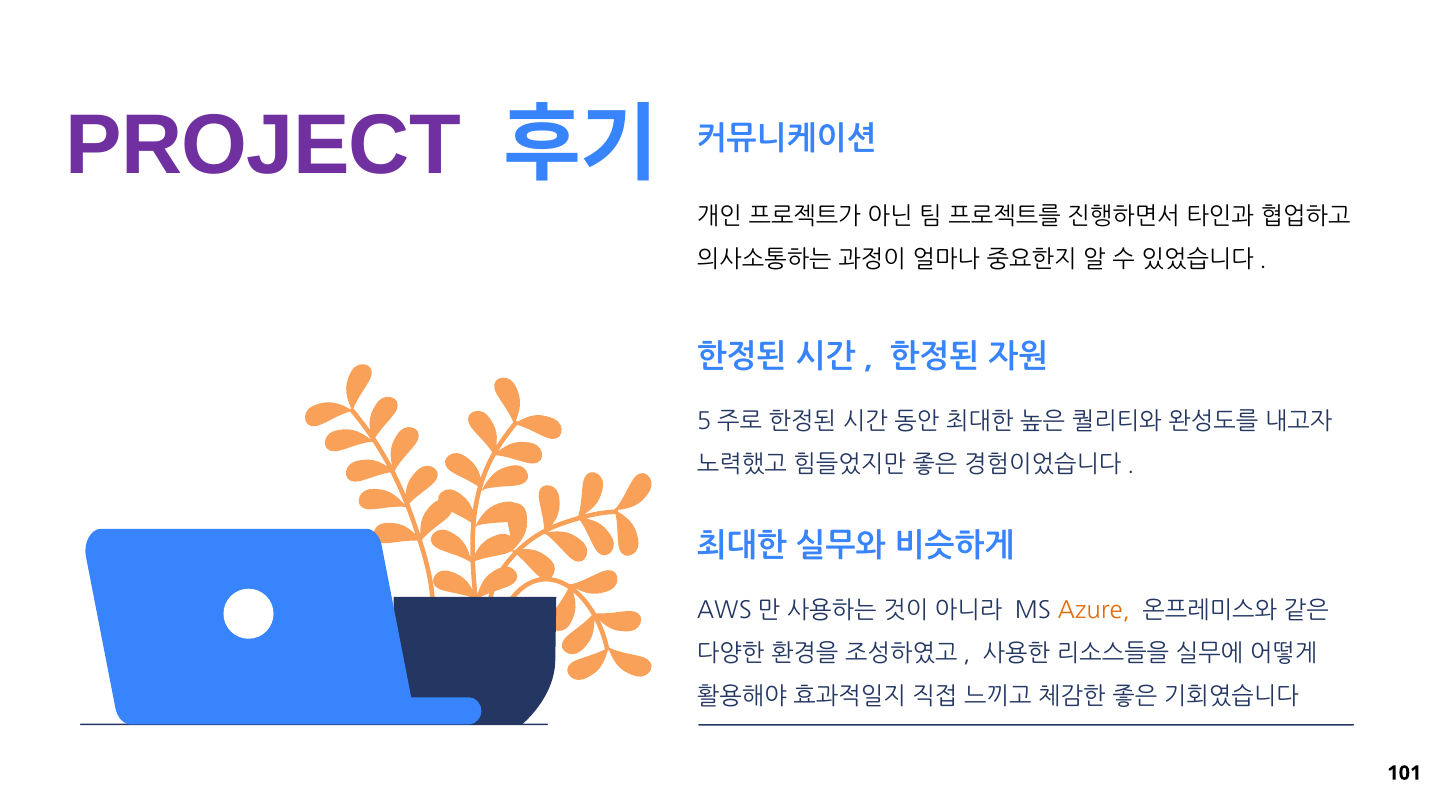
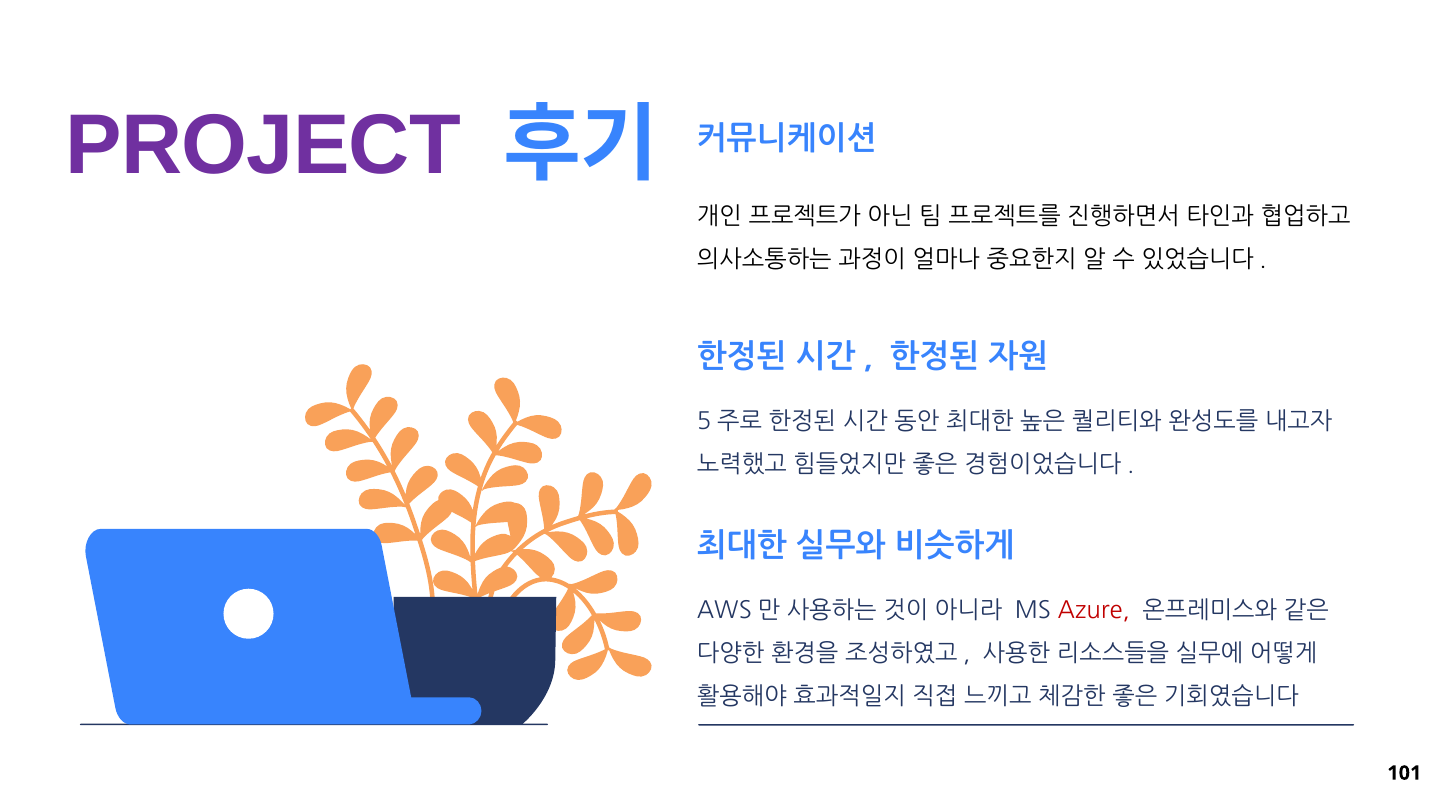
Azure colour: orange -> red (1094, 610)
